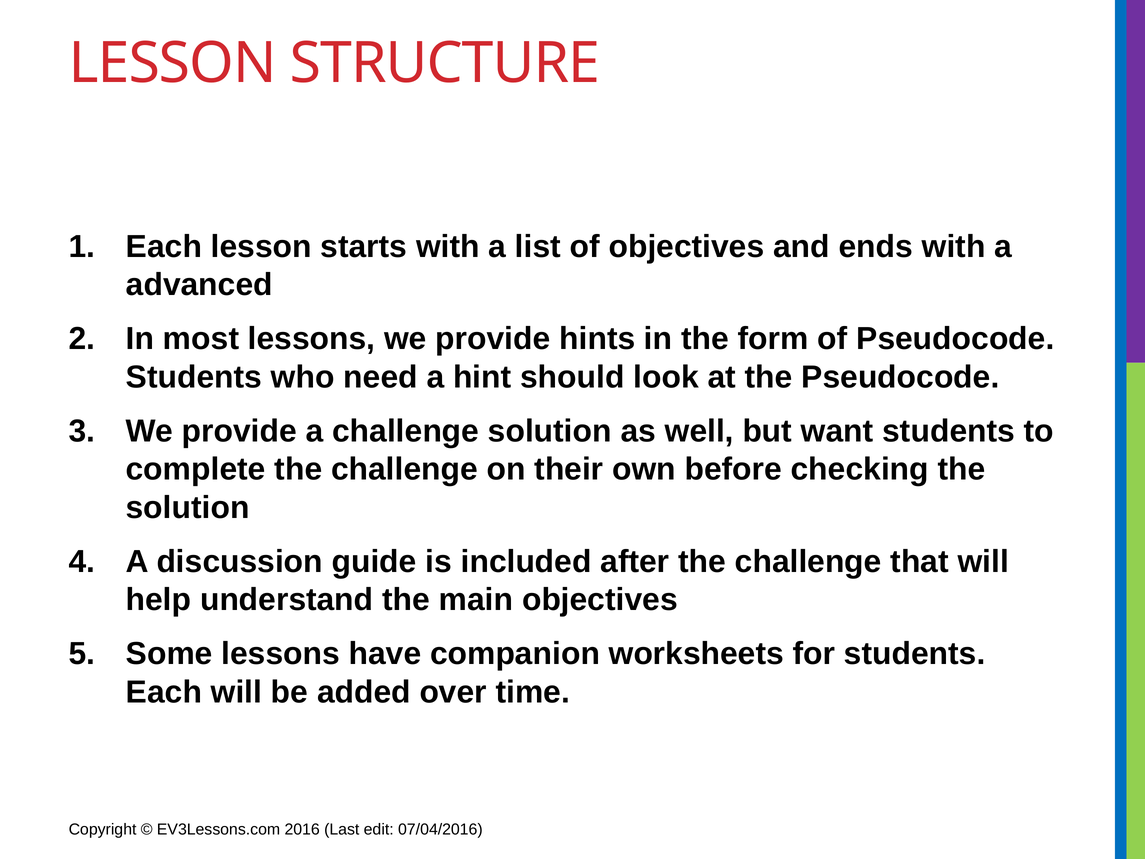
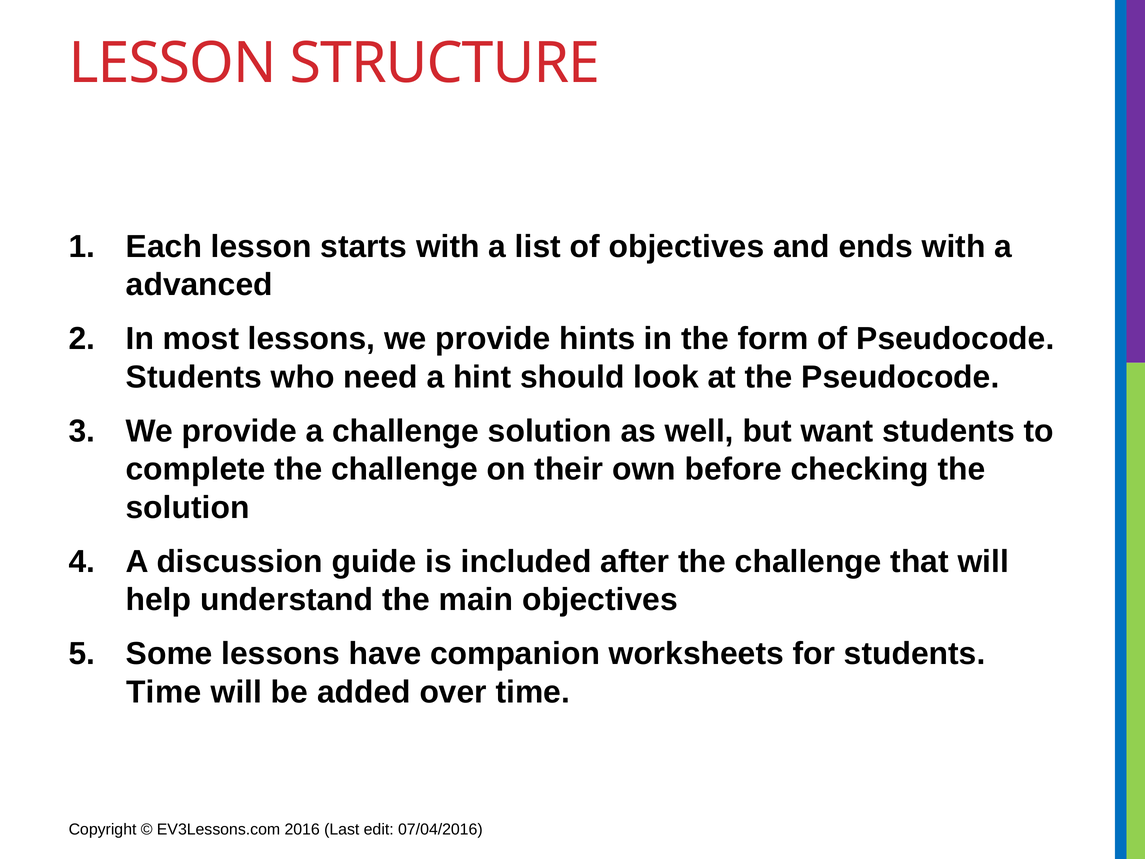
Each: Each -> Time (164, 692)
